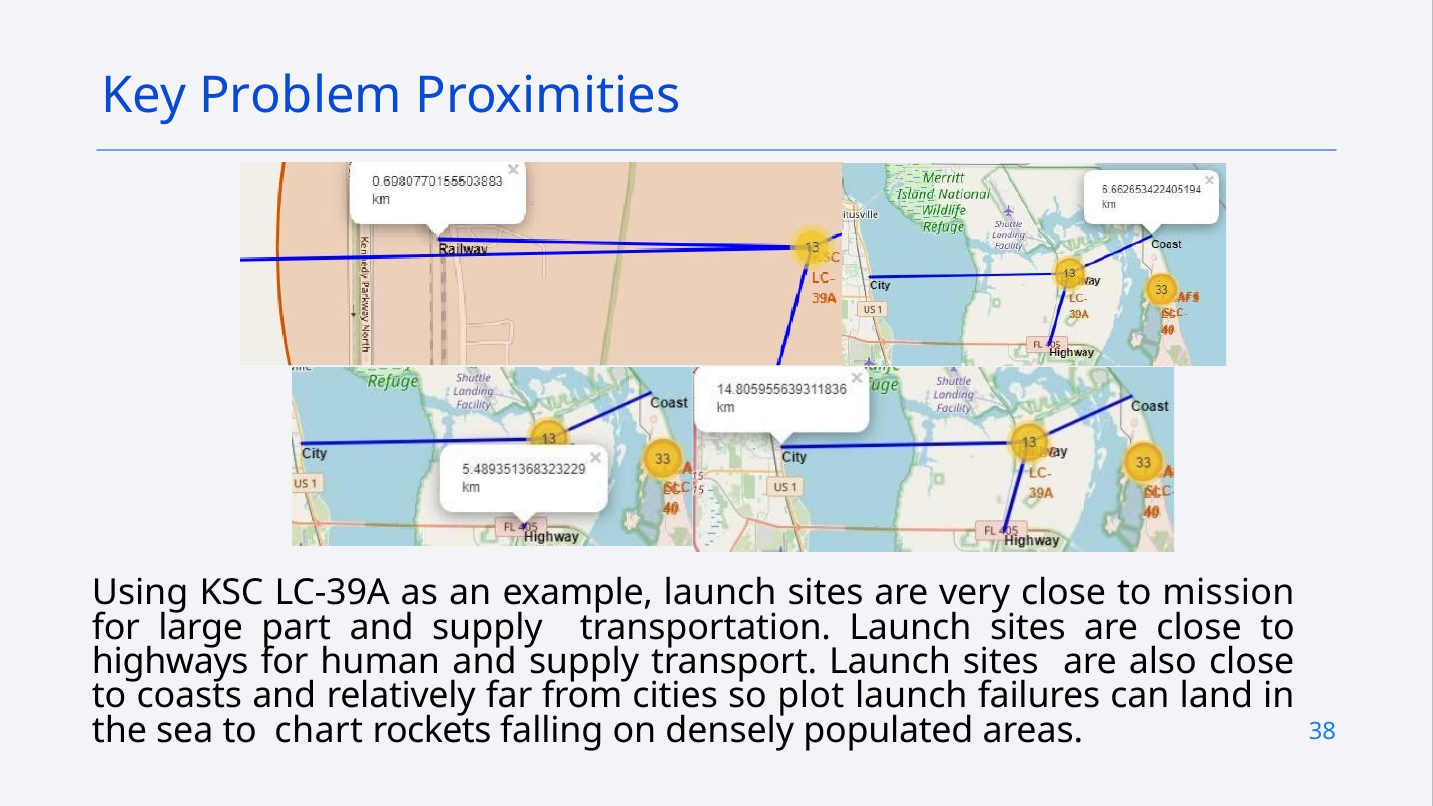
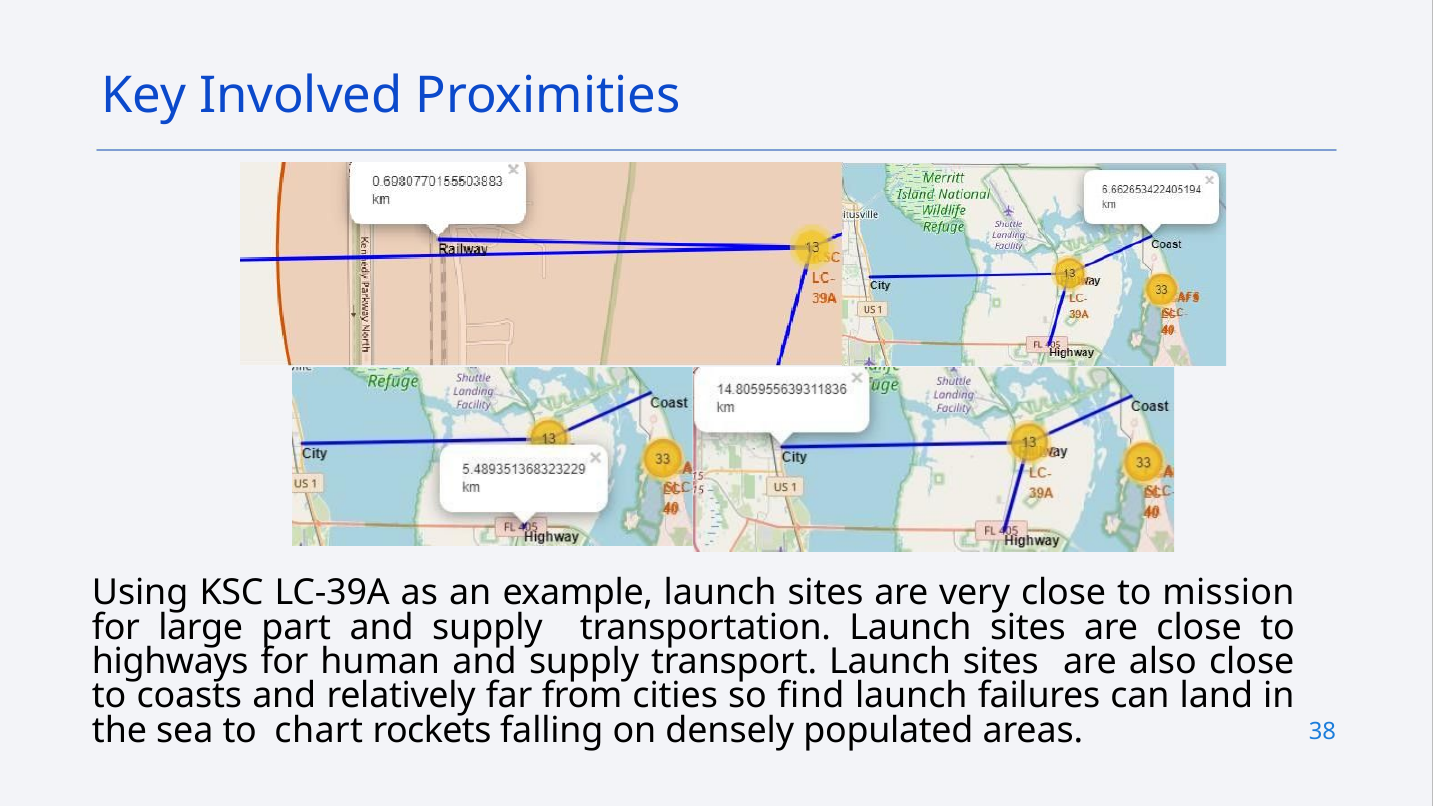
Problem: Problem -> Involved (301, 96)
plot: plot -> find (811, 696)
